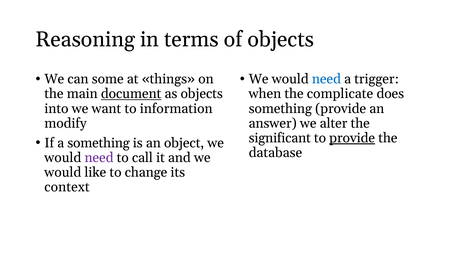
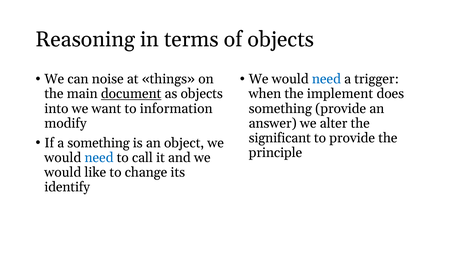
some: some -> noise (108, 79)
complicate: complicate -> implement (340, 94)
provide underline: present -> none (352, 138)
database: database -> principle (275, 153)
need colour: purple -> blue (99, 157)
context: context -> identify (67, 187)
